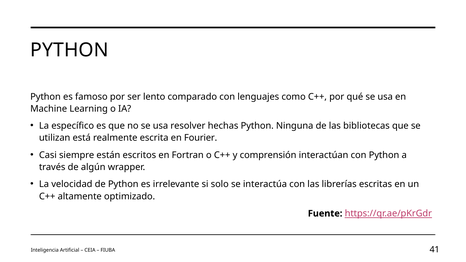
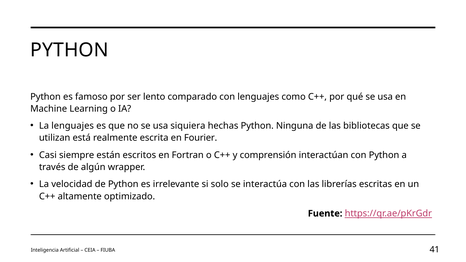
La específico: específico -> lenguajes (73, 126)
resolver: resolver -> siquiera (188, 126)
